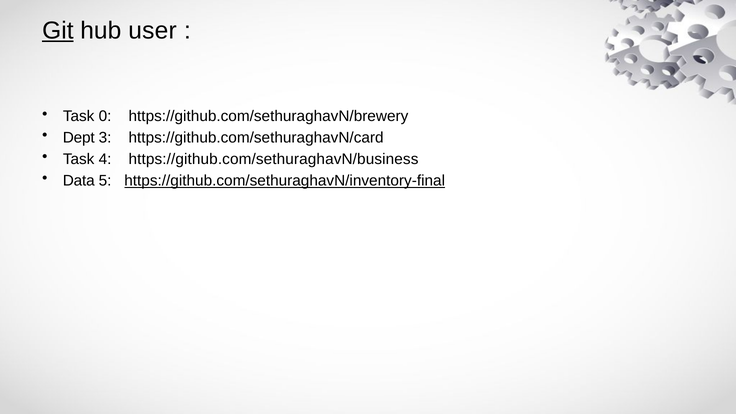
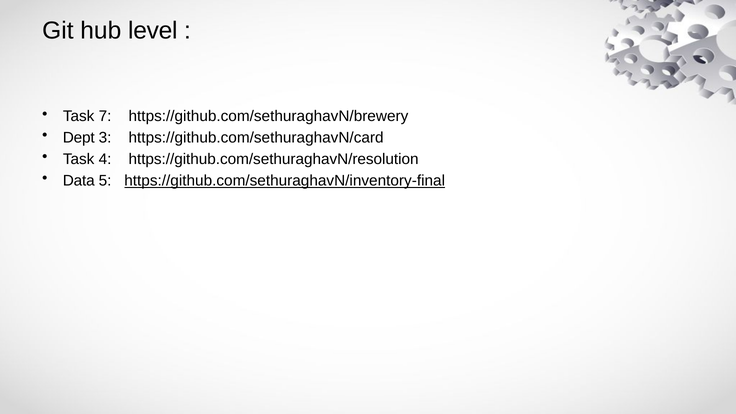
Git underline: present -> none (58, 31)
user: user -> level (153, 31)
0: 0 -> 7 (105, 116)
https://github.com/sethuraghavN/business: https://github.com/sethuraghavN/business -> https://github.com/sethuraghavN/resolution (274, 159)
